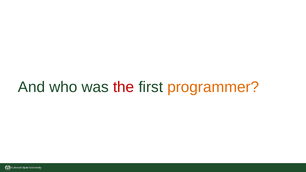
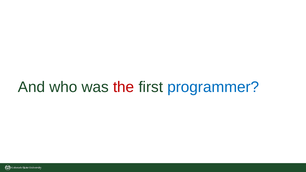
programmer colour: orange -> blue (213, 87)
